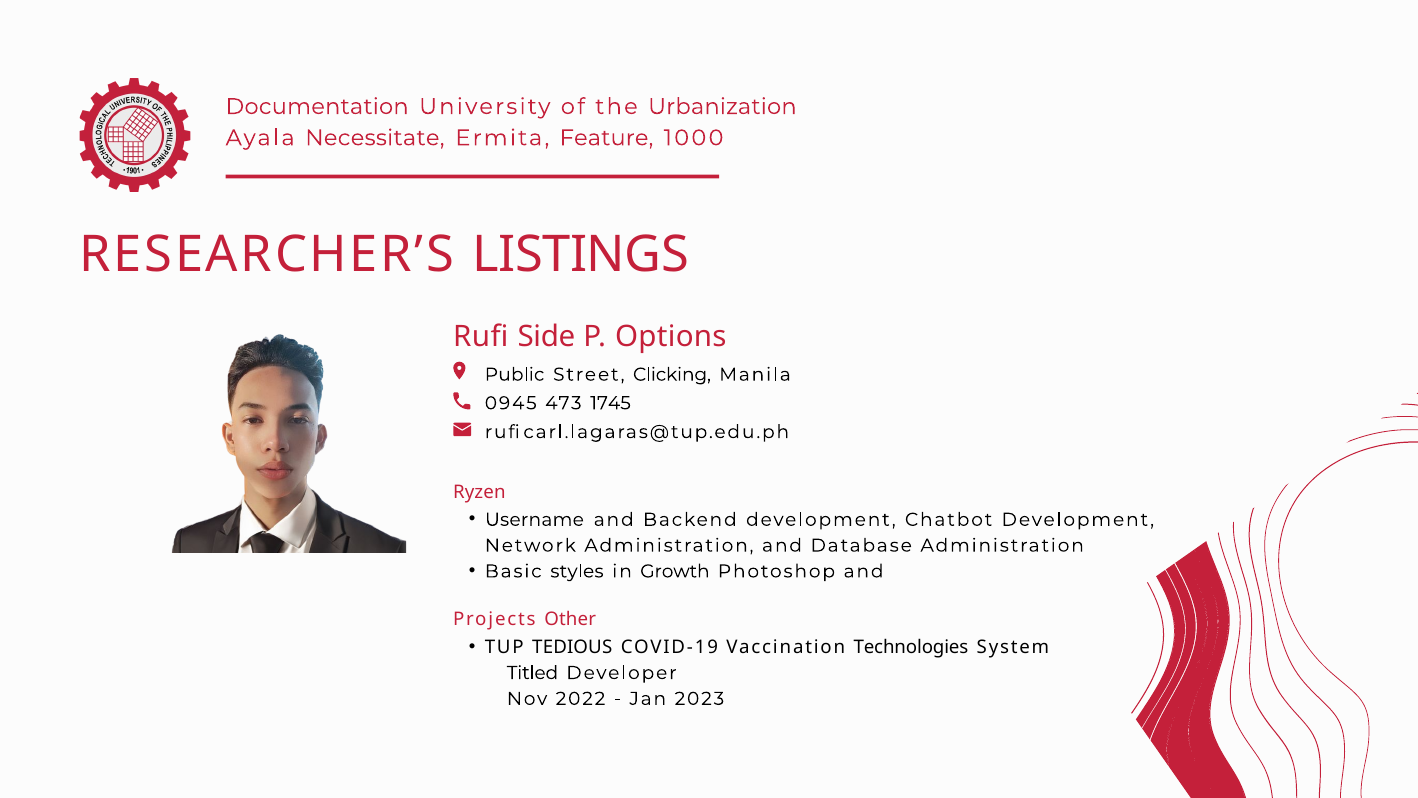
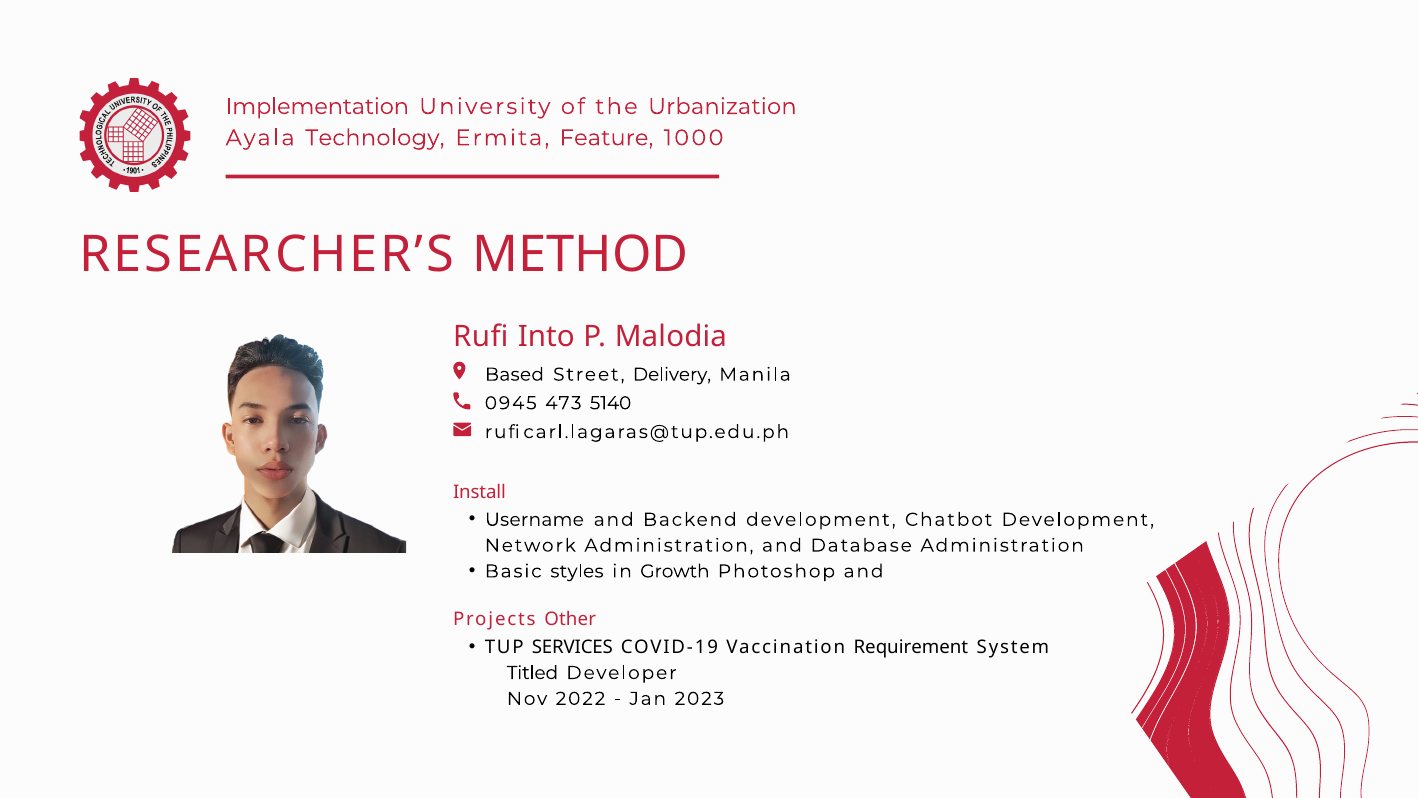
Documentation: Documentation -> Implementation (317, 107)
Necessitate: Necessitate -> Technology (375, 138)
LISTINGS: LISTINGS -> METHOD (581, 254)
Side: Side -> Into (546, 337)
Options: Options -> Malodia (671, 337)
Public: Public -> Based (515, 374)
Clicking: Clicking -> Delivery (672, 374)
1745: 1745 -> 5140 (611, 403)
Ryzen: Ryzen -> Install (479, 492)
TEDIOUS: TEDIOUS -> SERVICES (572, 647)
Technologies: Technologies -> Requirement (911, 647)
